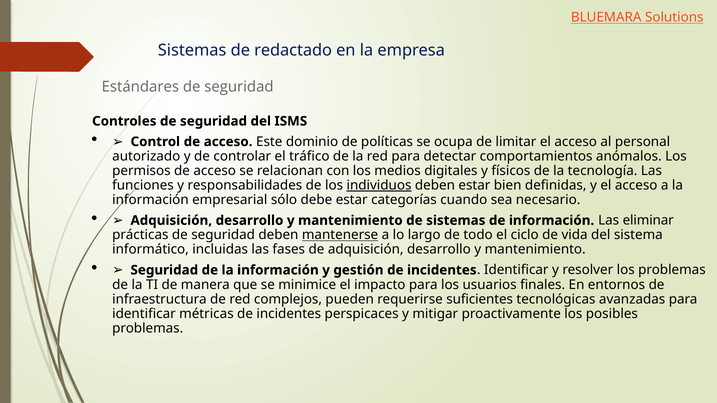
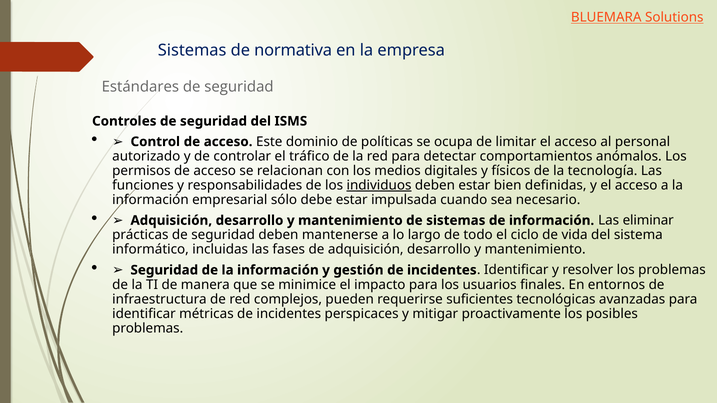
redactado: redactado -> normativa (293, 50)
categorías: categorías -> impulsada (404, 200)
mantenerse underline: present -> none (340, 235)
